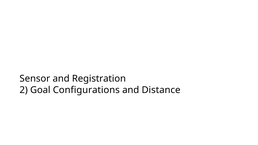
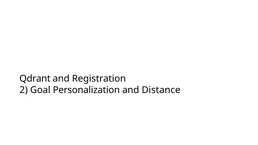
Sensor: Sensor -> Qdrant (35, 79)
Configurations: Configurations -> Personalization (86, 90)
